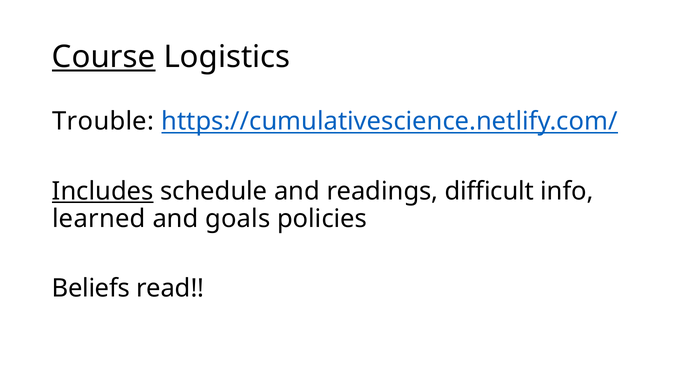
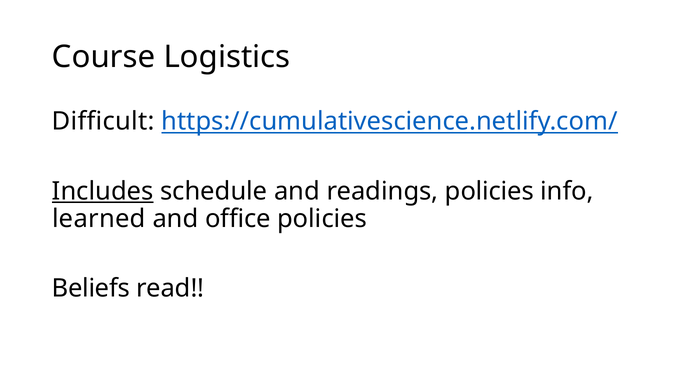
Course underline: present -> none (104, 57)
Trouble: Trouble -> Difficult (103, 121)
readings difficult: difficult -> policies (489, 192)
goals: goals -> office (238, 219)
